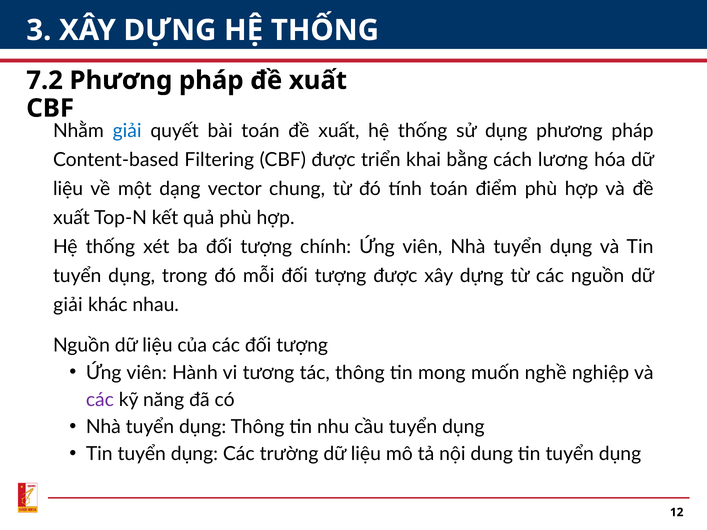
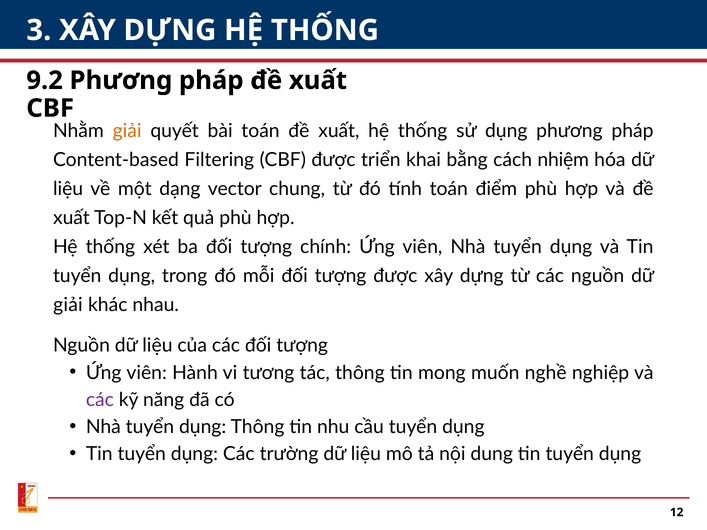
7.2: 7.2 -> 9.2 (45, 80)
giải colour: blue -> orange (127, 131)
lương: lương -> nhiệm (563, 160)
